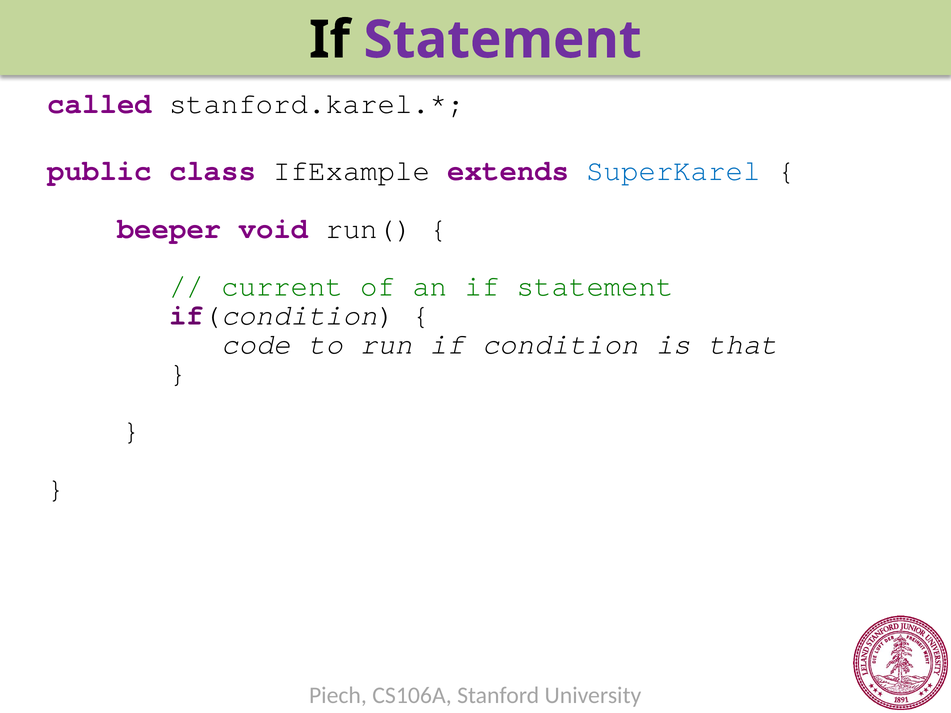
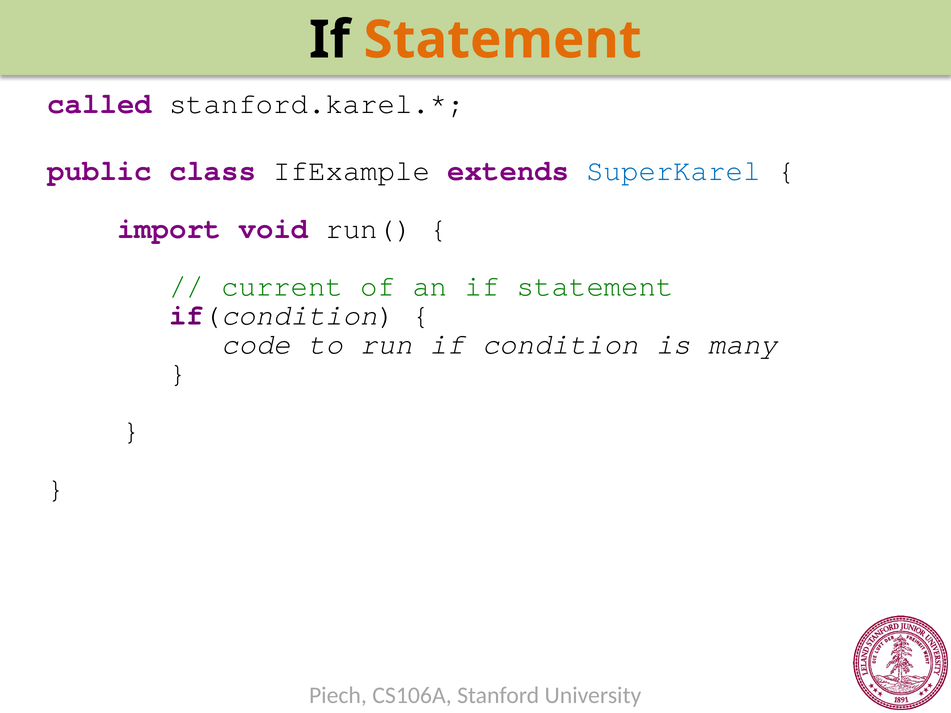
Statement colour: purple -> orange (503, 40)
beeper: beeper -> import (169, 229)
that: that -> many (743, 344)
